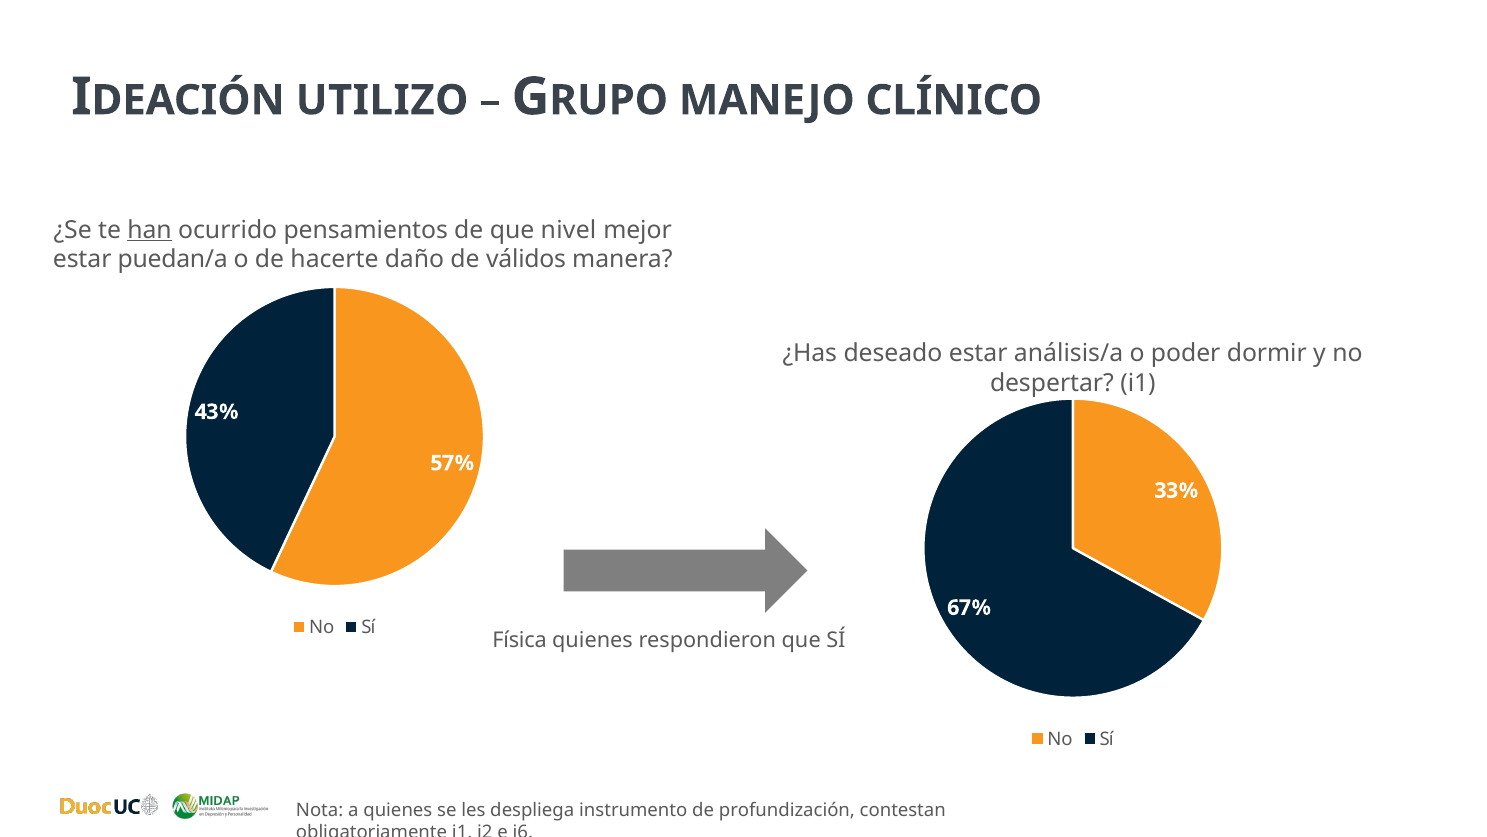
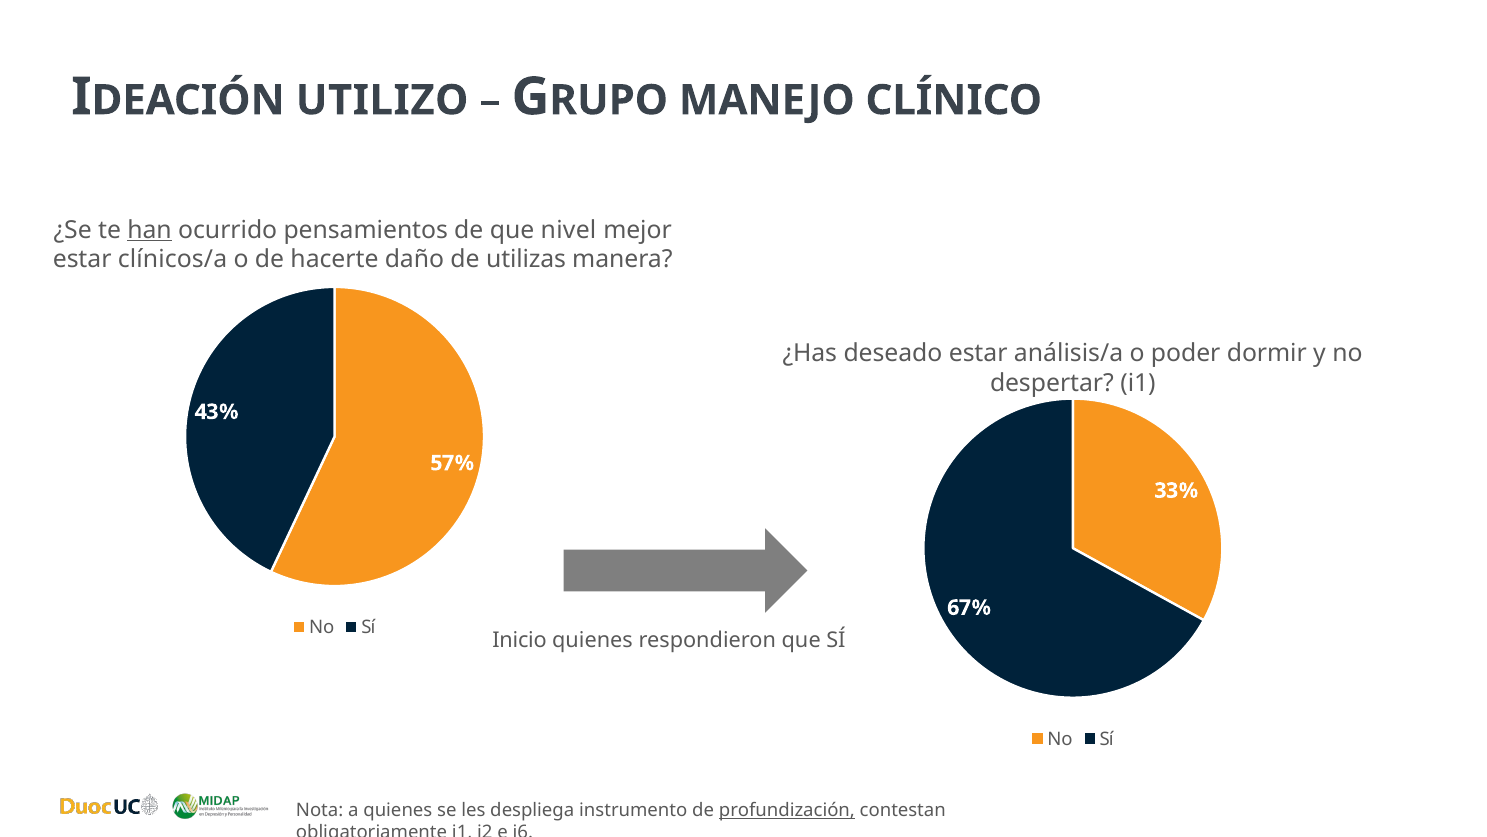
puedan/a: puedan/a -> clínicos/a (172, 259)
válidos: válidos -> utilizas (526, 259)
Física: Física -> Inicio (520, 640)
profundización underline: none -> present (787, 810)
